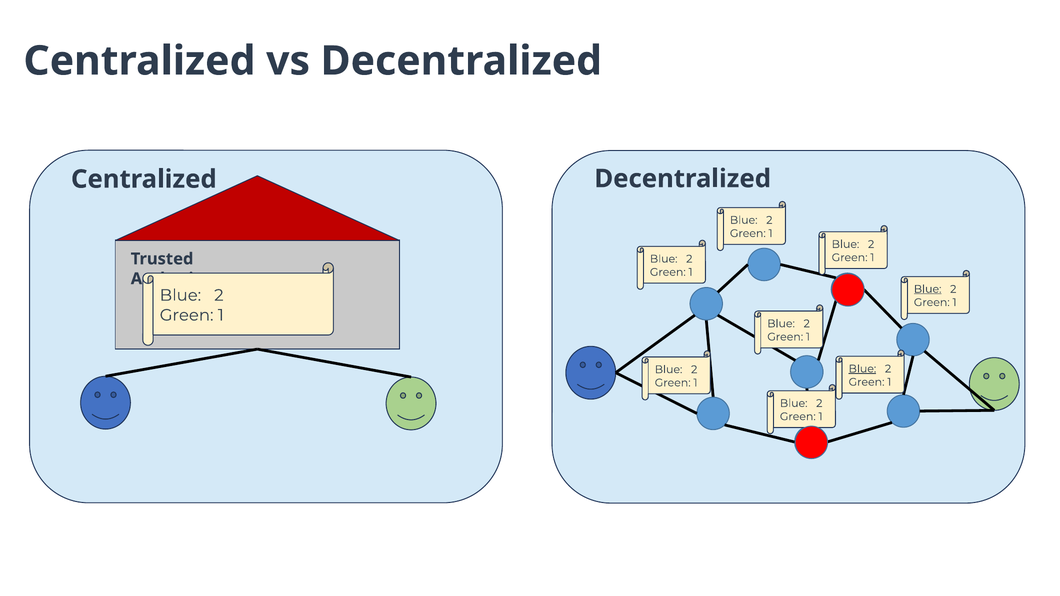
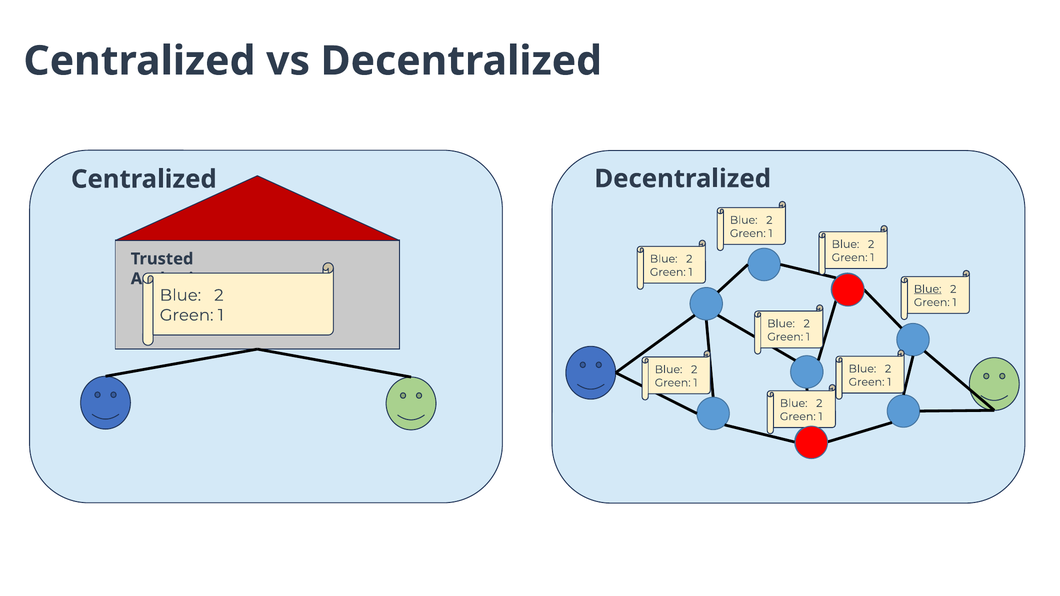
Blue underline: present -> none (862, 369)
